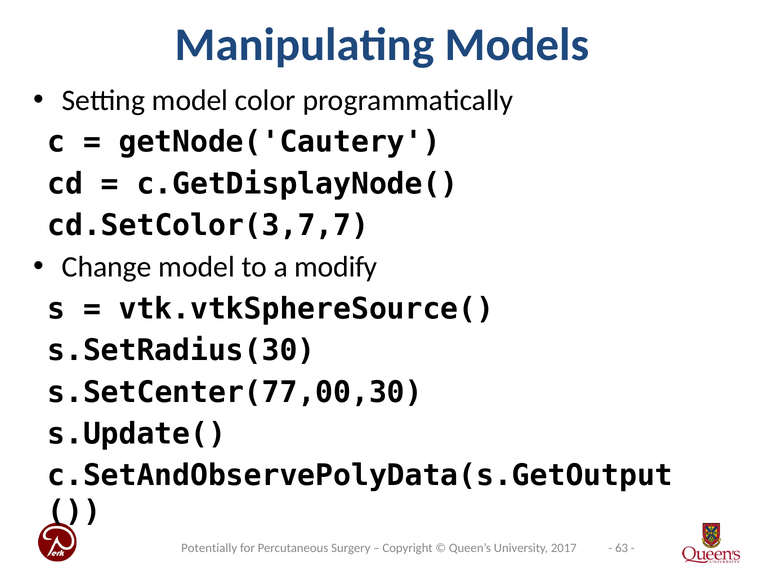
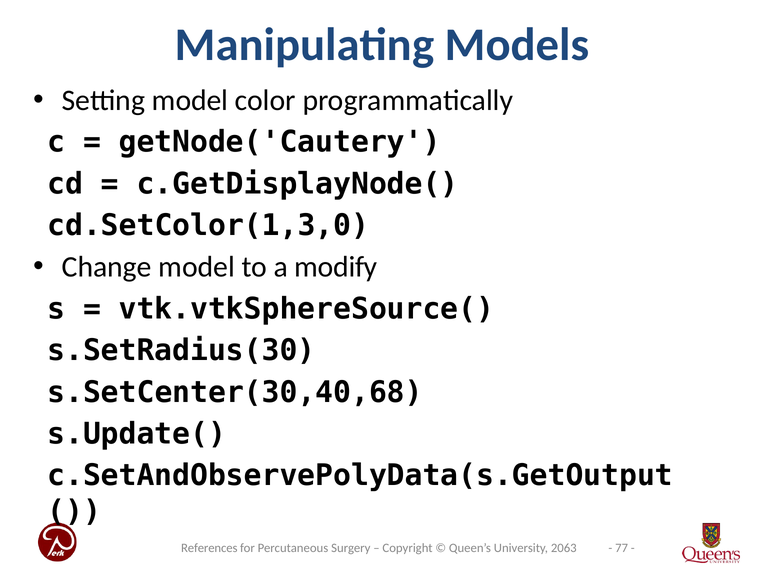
cd.SetColor(3,7,7: cd.SetColor(3,7,7 -> cd.SetColor(1,3,0 (208, 225)
s.SetCenter(77,00,30: s.SetCenter(77,00,30 -> s.SetCenter(30,40,68 (235, 392)
63: 63 -> 77 (622, 548)
Potentially: Potentially -> References (209, 548)
2017: 2017 -> 2063 (564, 548)
